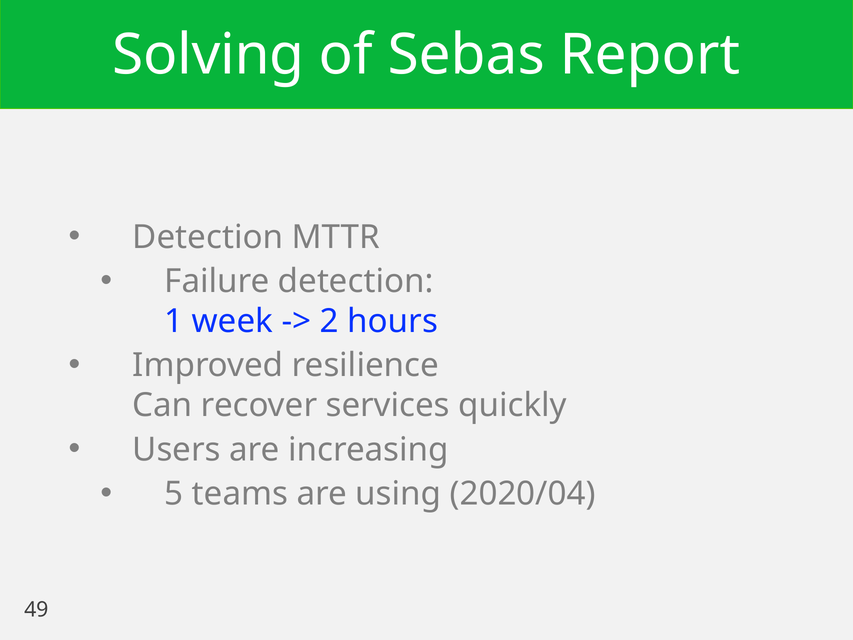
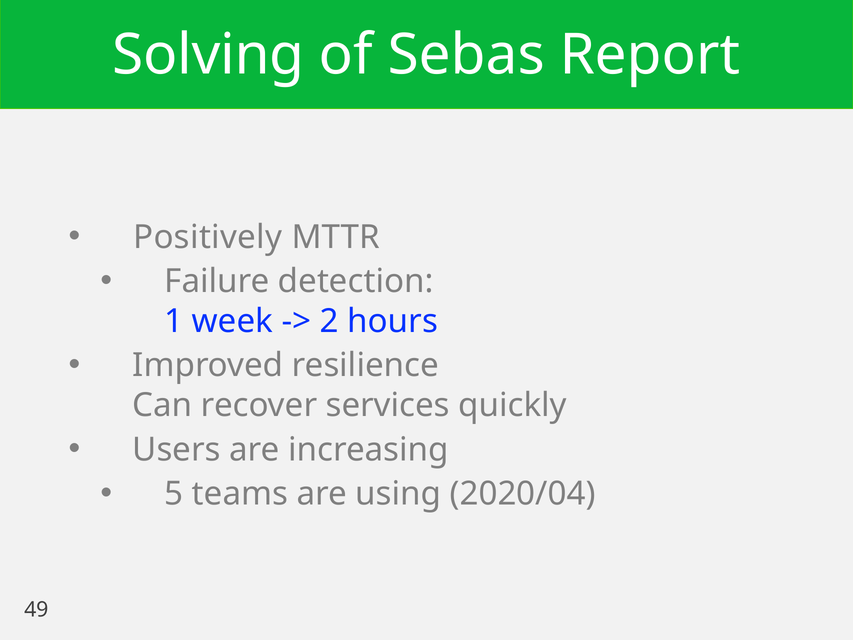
Detection: Detection -> Positively (208, 237)
